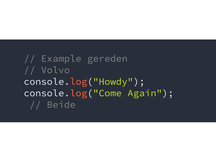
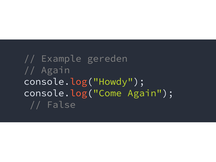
Volvo: Volvo -> Again (55, 70)
Beide: Beide -> False (61, 105)
